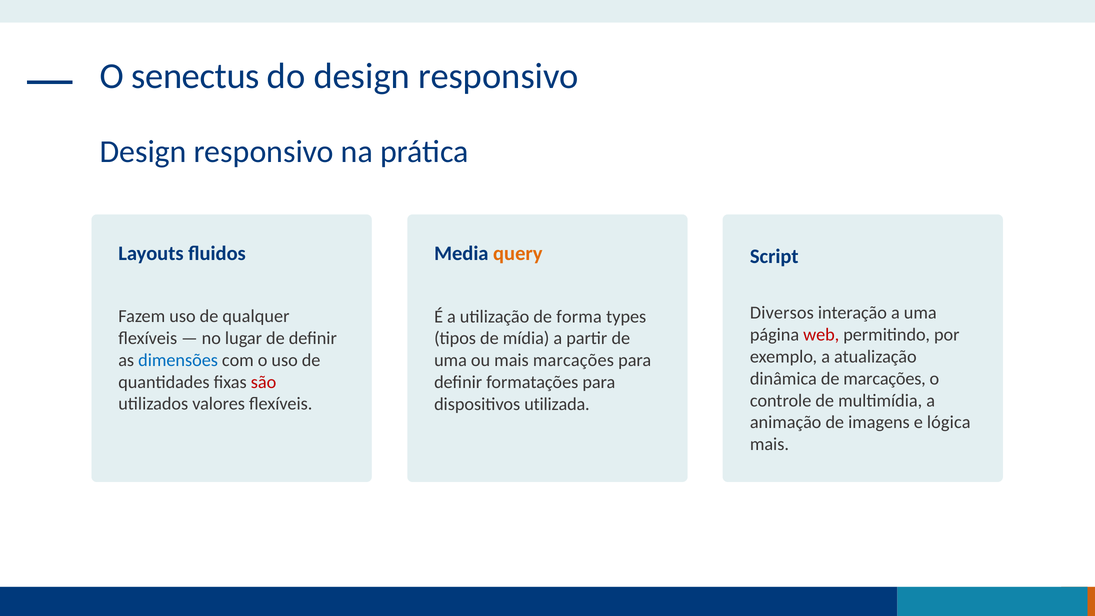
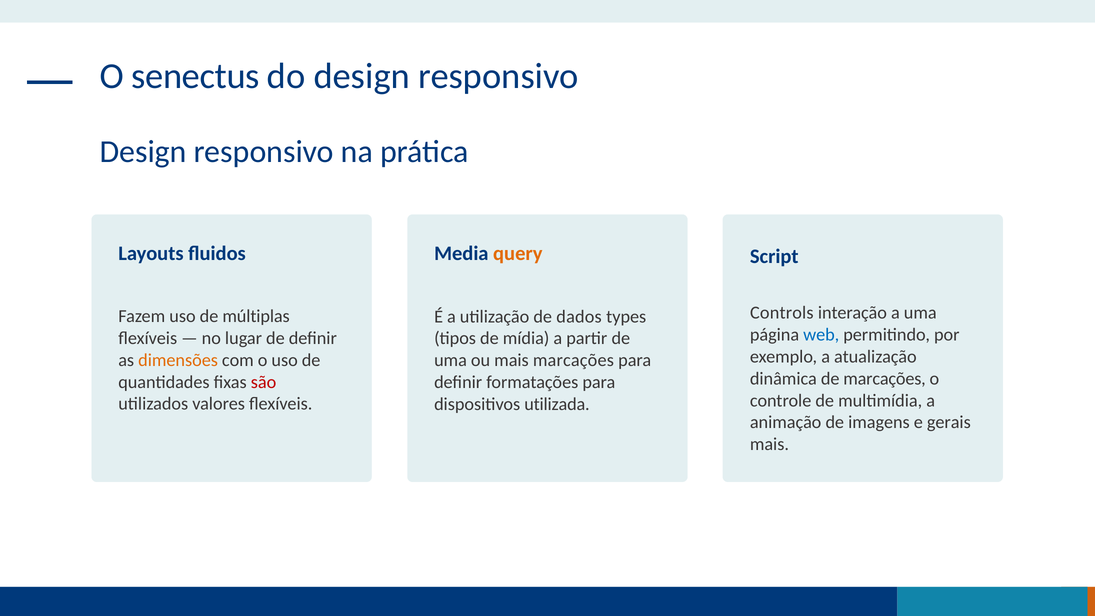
Diversos: Diversos -> Controls (782, 313)
qualquer: qualquer -> múltiplas (256, 316)
forma: forma -> dados (579, 317)
web colour: red -> blue (821, 335)
dimensões colour: blue -> orange (178, 360)
lógica: lógica -> gerais (949, 422)
